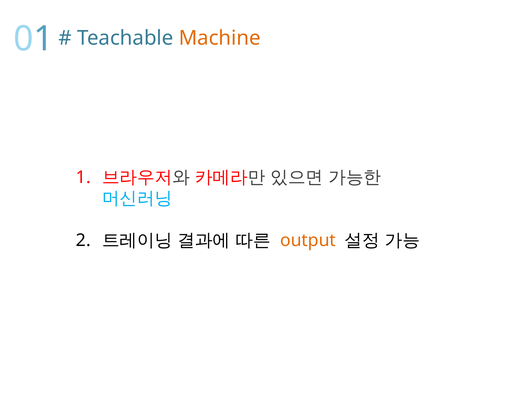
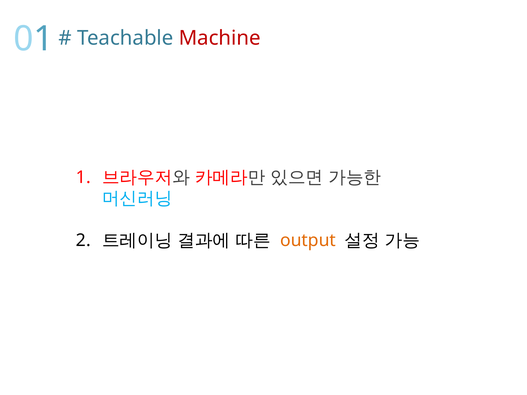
Machine colour: orange -> red (220, 38)
